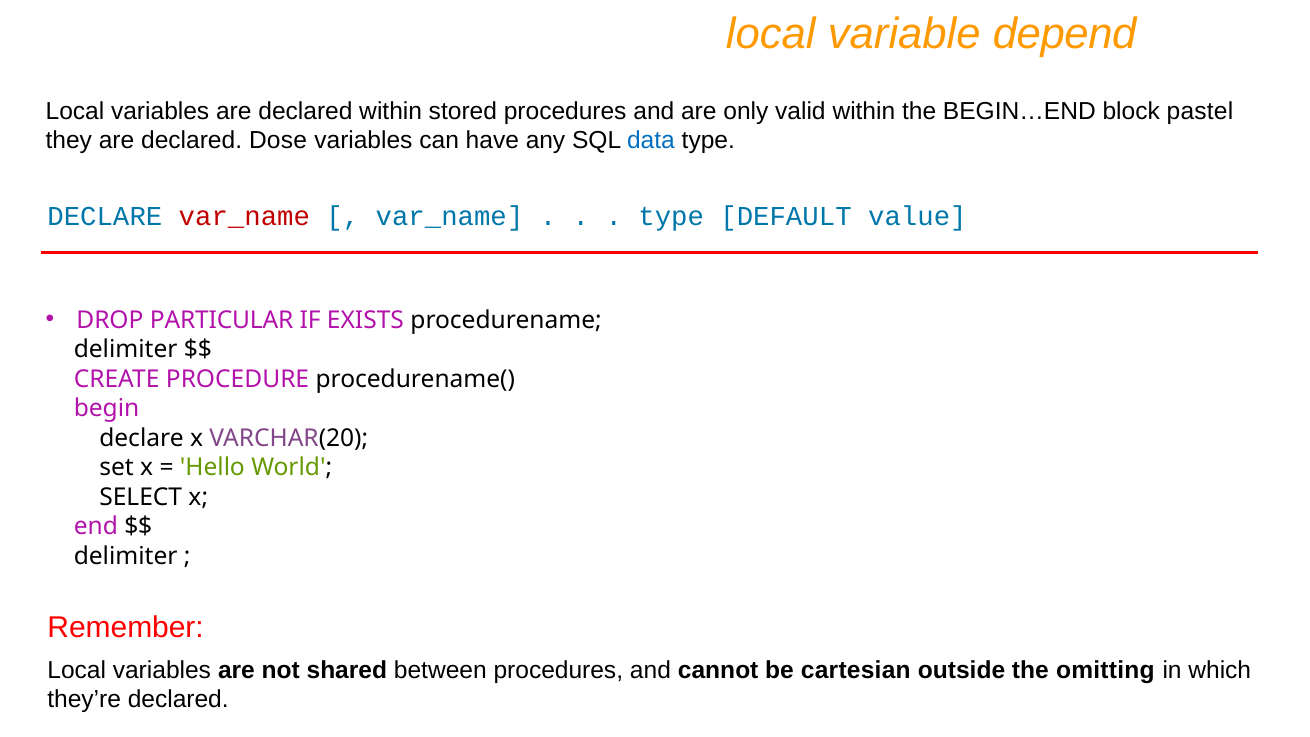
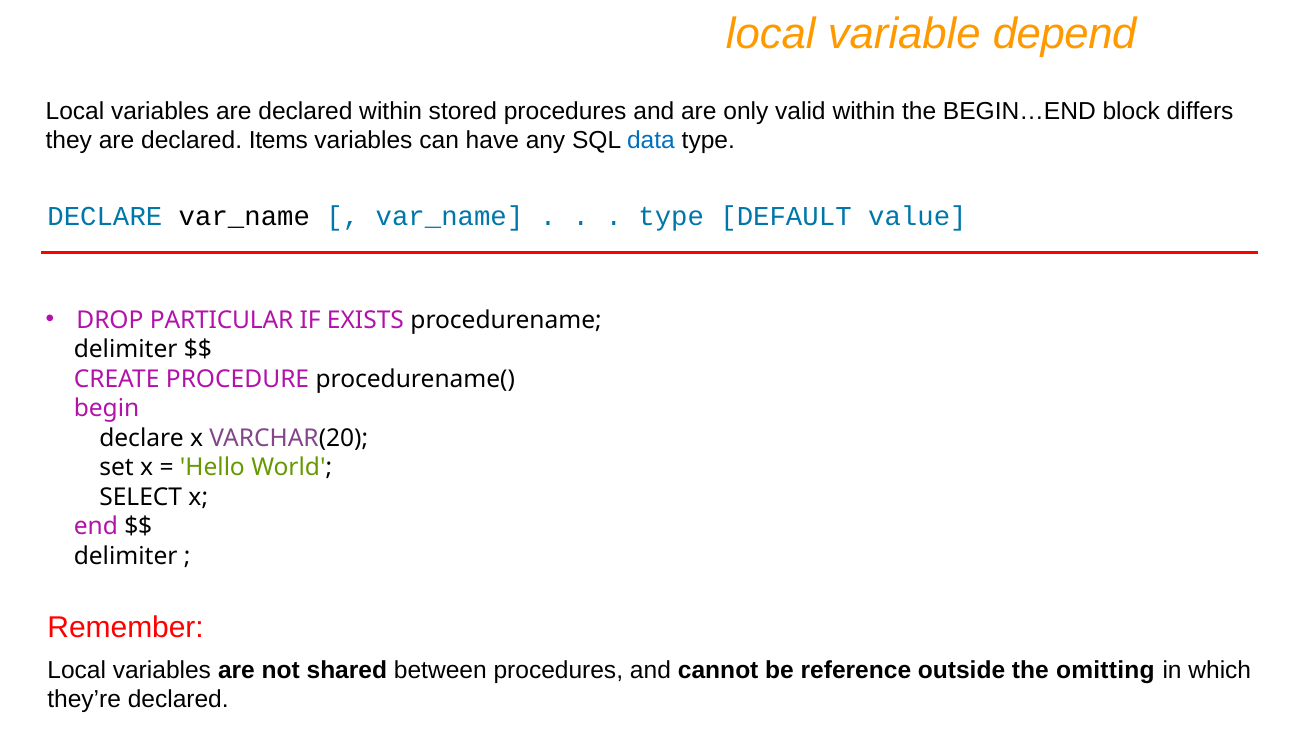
pastel: pastel -> differs (1200, 111)
Dose: Dose -> Items (278, 141)
var_name colour: red -> black (244, 216)
cartesian: cartesian -> reference (856, 670)
